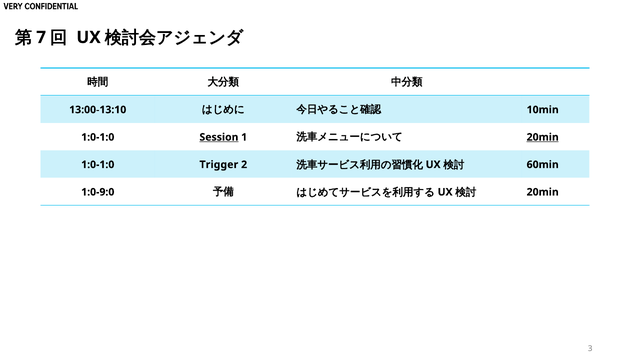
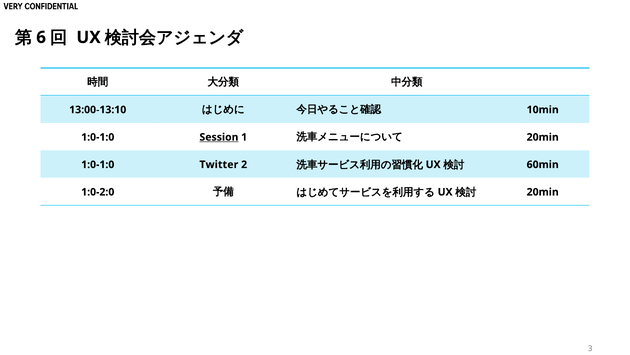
7: 7 -> 6 (41, 37)
20min underline: present -> none (543, 137)
Trigger: Trigger -> Twitter (219, 164)
1:0-9:0: 1:0-9:0 -> 1:0-2:0 (98, 192)
